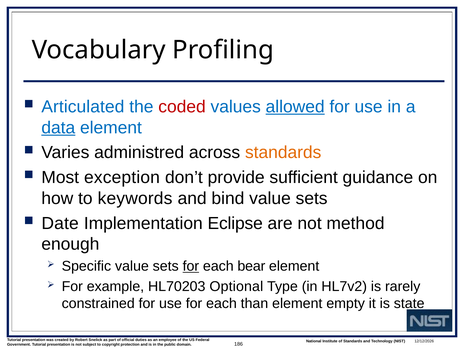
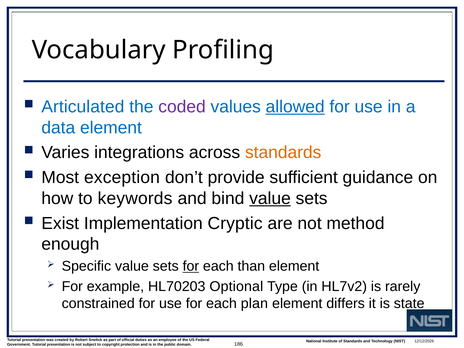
coded colour: red -> purple (182, 107)
data underline: present -> none (58, 128)
administred: administred -> integrations (139, 153)
value underline: none -> present (270, 198)
Date: Date -> Exist (60, 223)
Eclipse: Eclipse -> Cryptic (235, 223)
bear: bear -> than (251, 266)
than: than -> plan (254, 304)
empty: empty -> differs (346, 304)
